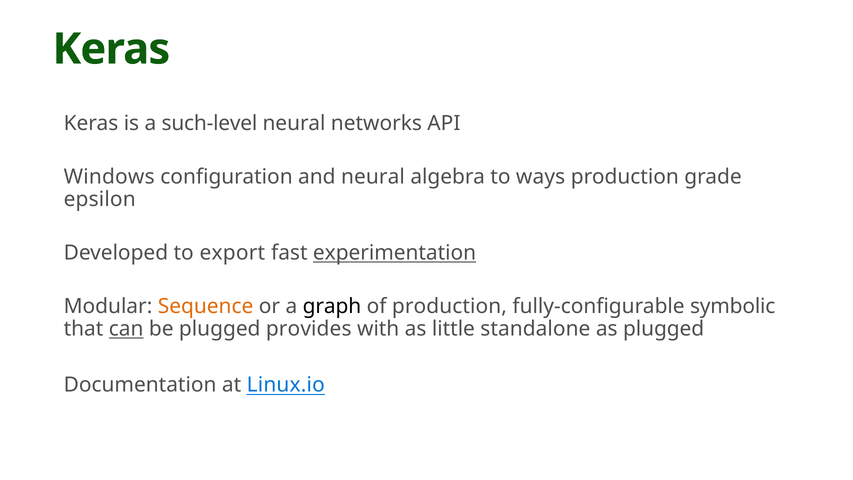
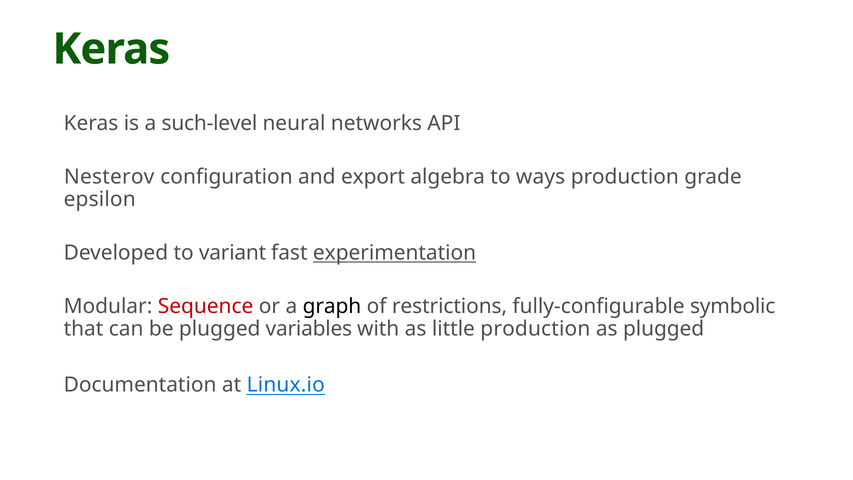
Windows: Windows -> Nesterov (109, 177)
and neural: neural -> export (373, 177)
export: export -> variant (233, 253)
Sequence colour: orange -> red (206, 306)
of production: production -> restrictions (450, 306)
can underline: present -> none (126, 329)
provides: provides -> variables (309, 329)
little standalone: standalone -> production (535, 329)
